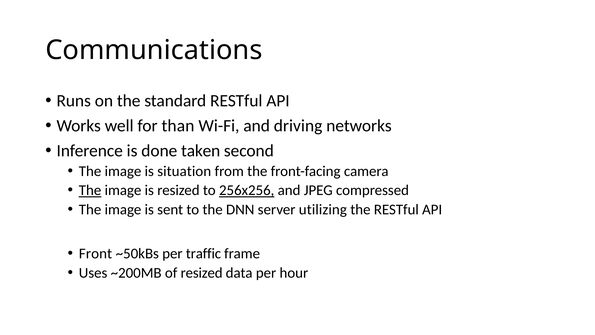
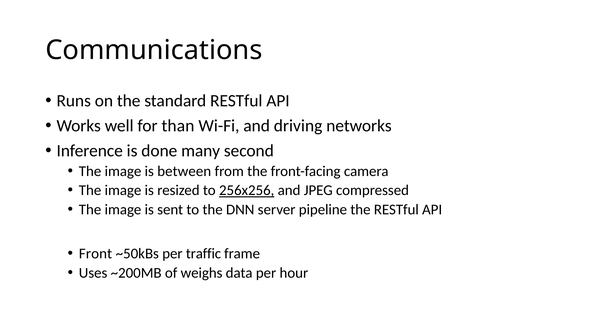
taken: taken -> many (201, 150)
situation: situation -> between (184, 171)
The underline: present -> none (90, 190)
utilizing: utilizing -> pipeline (323, 209)
of resized: resized -> weighs (202, 273)
